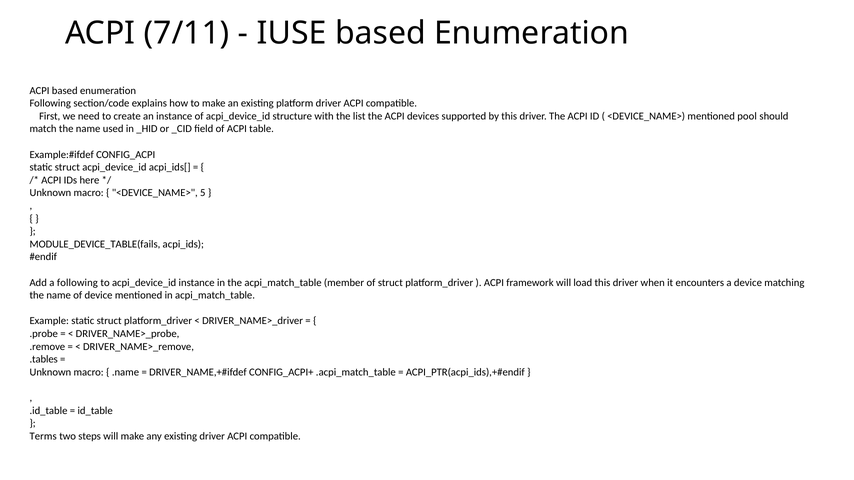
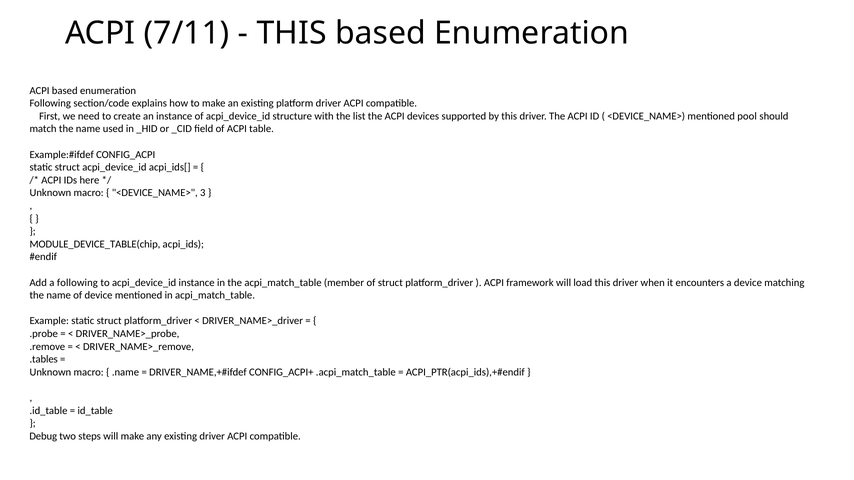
IUSE: IUSE -> THIS (292, 33)
5: 5 -> 3 (203, 193)
MODULE_DEVICE_TABLE(fails: MODULE_DEVICE_TABLE(fails -> MODULE_DEVICE_TABLE(chip (95, 244)
Terms: Terms -> Debug (43, 436)
